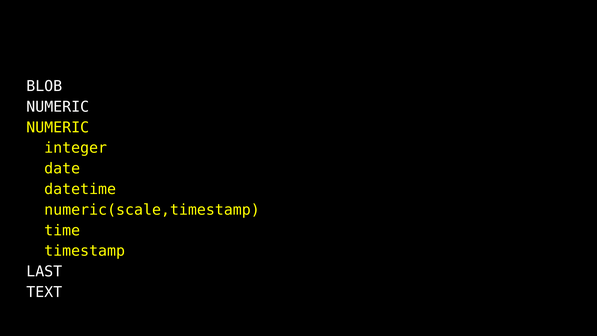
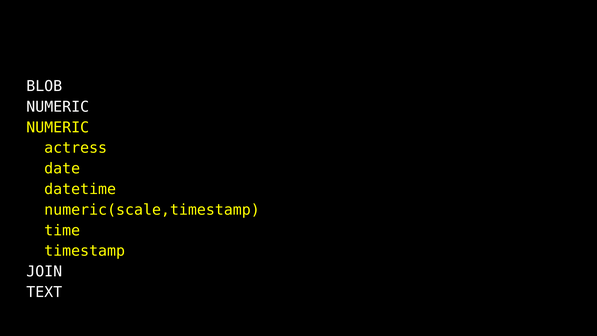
integer: integer -> actress (76, 148)
LAST: LAST -> JOIN (44, 271)
